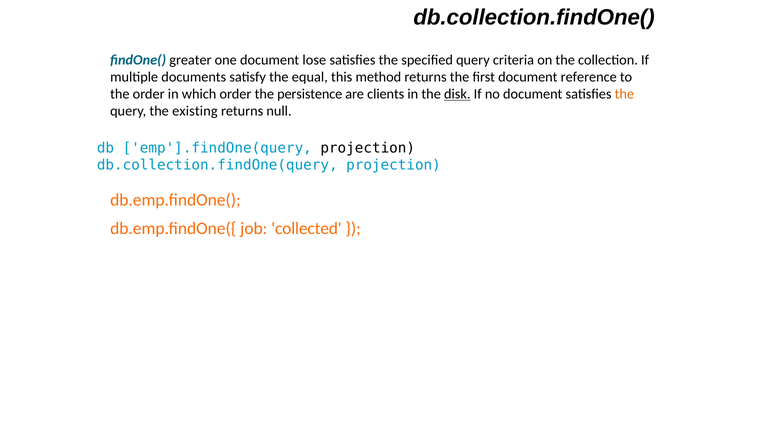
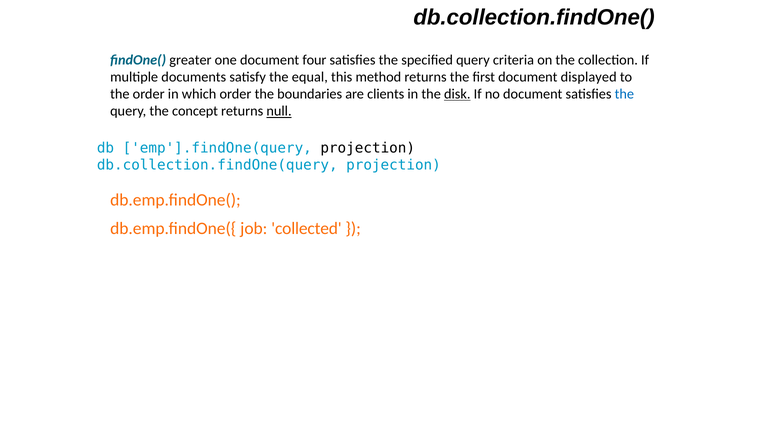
lose: lose -> four (314, 60)
reference: reference -> displayed (589, 77)
persistence: persistence -> boundaries (310, 94)
the colour: orange -> blue (624, 94)
existing: existing -> concept (195, 111)
null underline: none -> present (279, 111)
